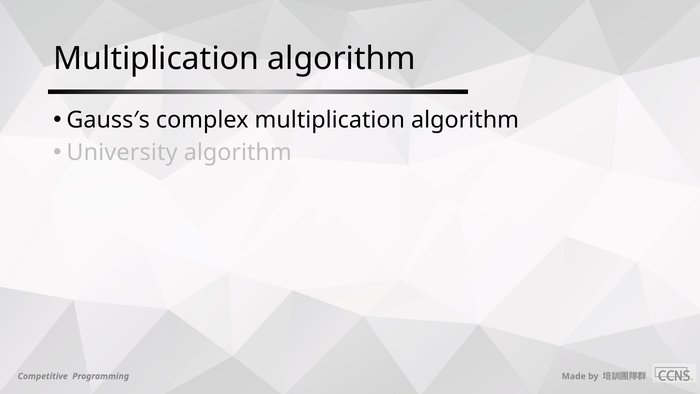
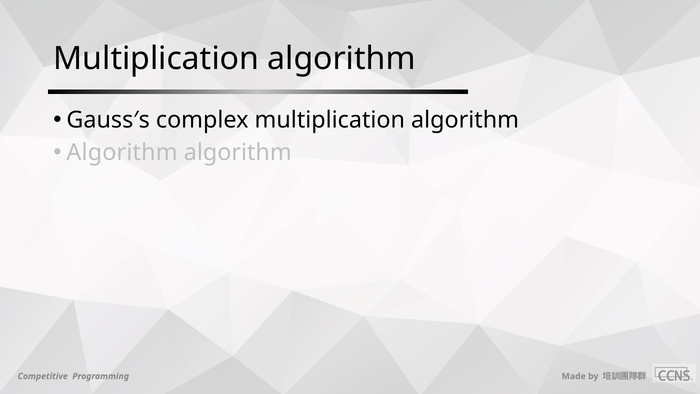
University: University -> Algorithm (122, 152)
